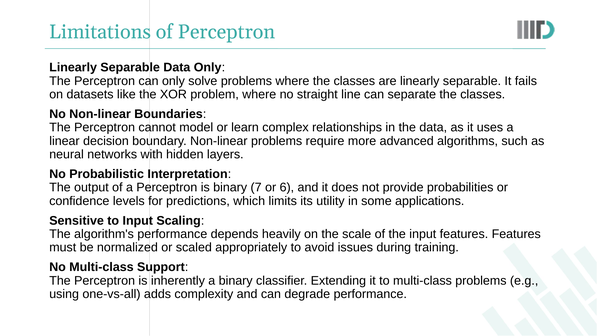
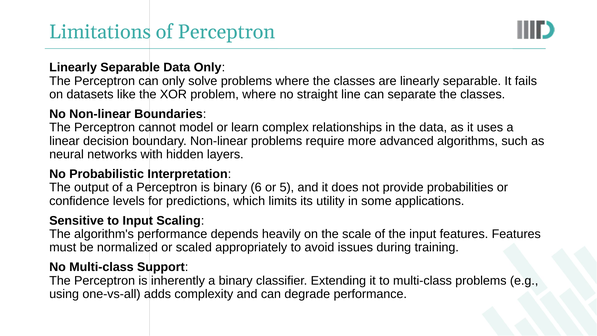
7: 7 -> 6 (256, 187)
6: 6 -> 5 (287, 187)
